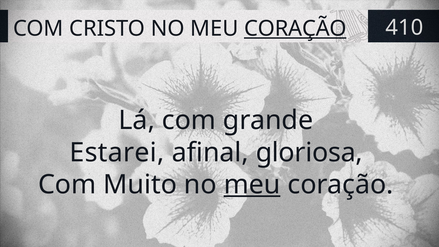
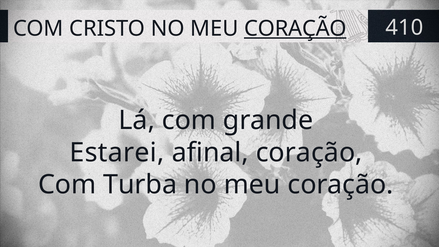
afinal gloriosa: gloriosa -> coração (309, 153)
Muito: Muito -> Turba (140, 185)
meu underline: present -> none (252, 185)
